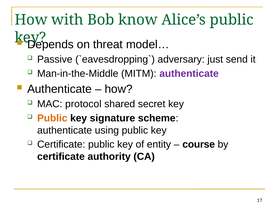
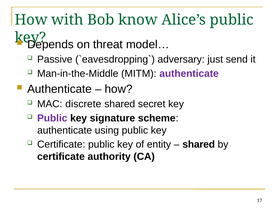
protocol: protocol -> discrete (83, 104)
Public colour: orange -> purple (52, 118)
course: course -> shared (199, 144)
